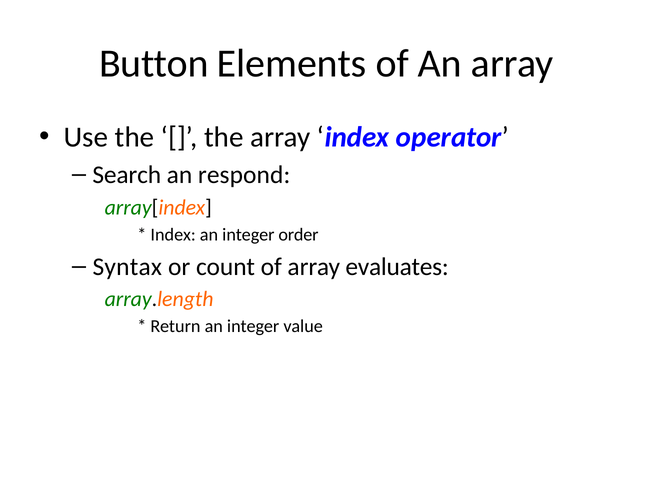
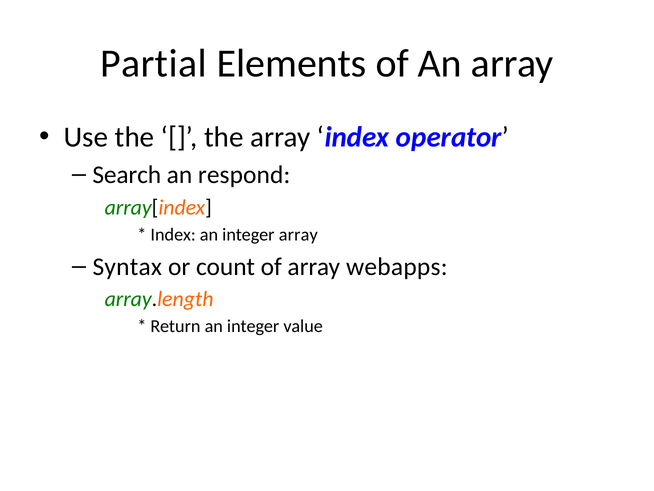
Button: Button -> Partial (153, 63)
integer order: order -> array (298, 235)
evaluates: evaluates -> webapps (397, 266)
